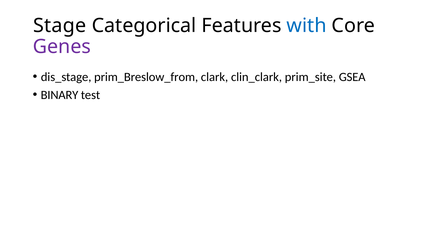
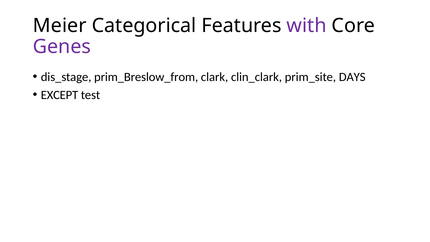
Stage: Stage -> Meier (60, 25)
with colour: blue -> purple (307, 25)
GSEA: GSEA -> DAYS (352, 77)
BINARY: BINARY -> EXCEPT (59, 95)
